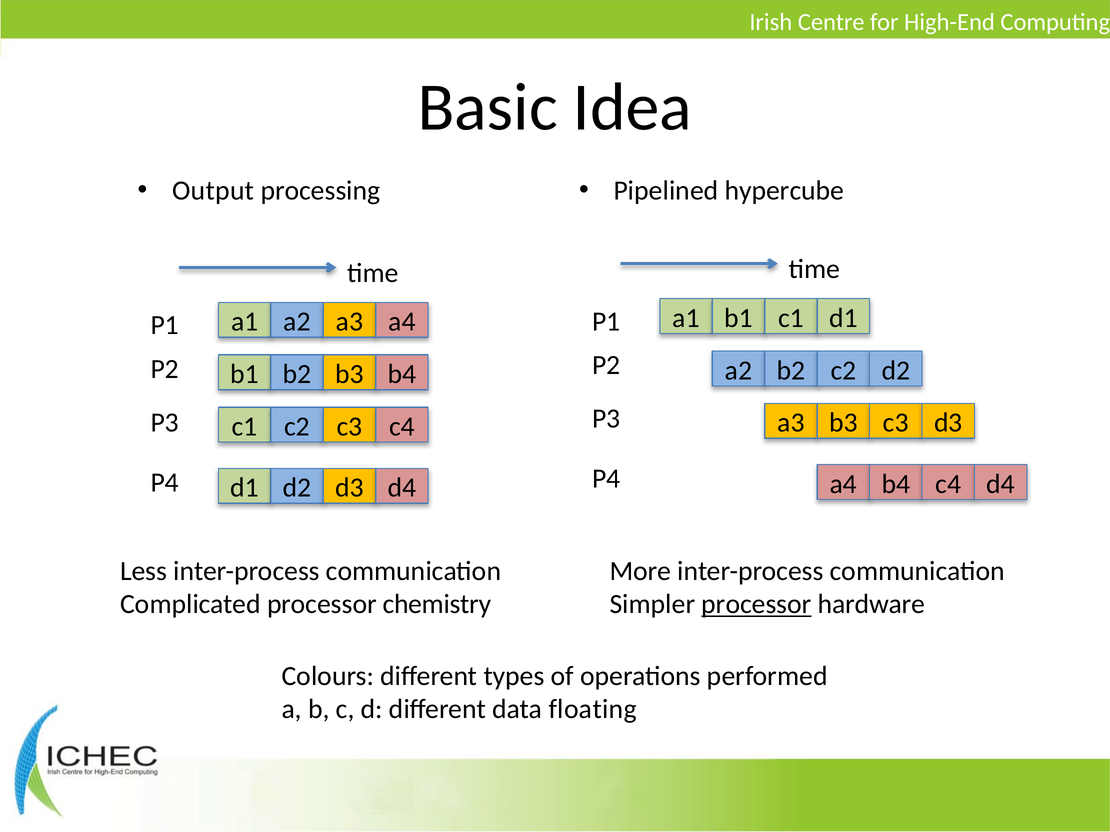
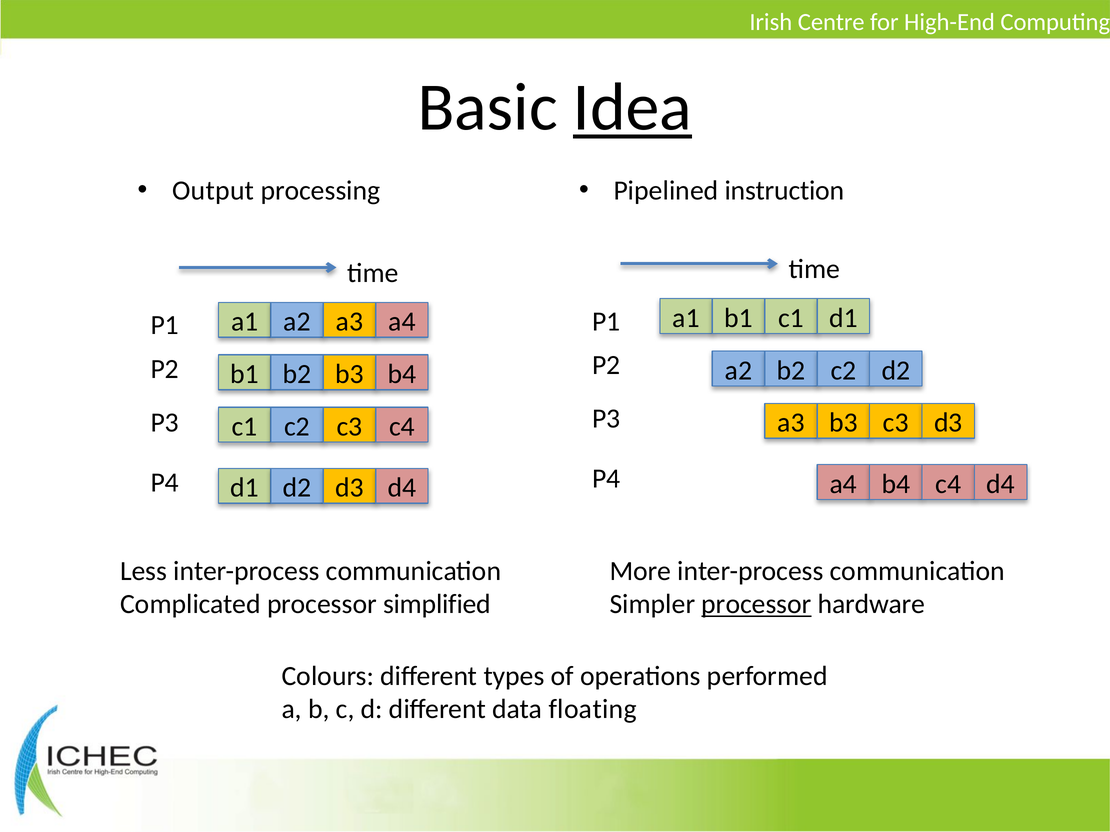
Idea underline: none -> present (632, 107)
hypercube: hypercube -> instruction (784, 191)
chemistry: chemistry -> simplified (437, 605)
